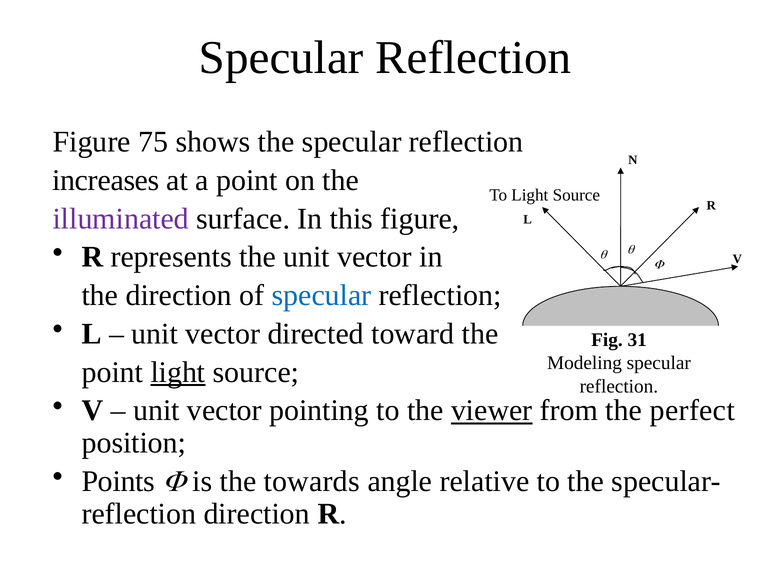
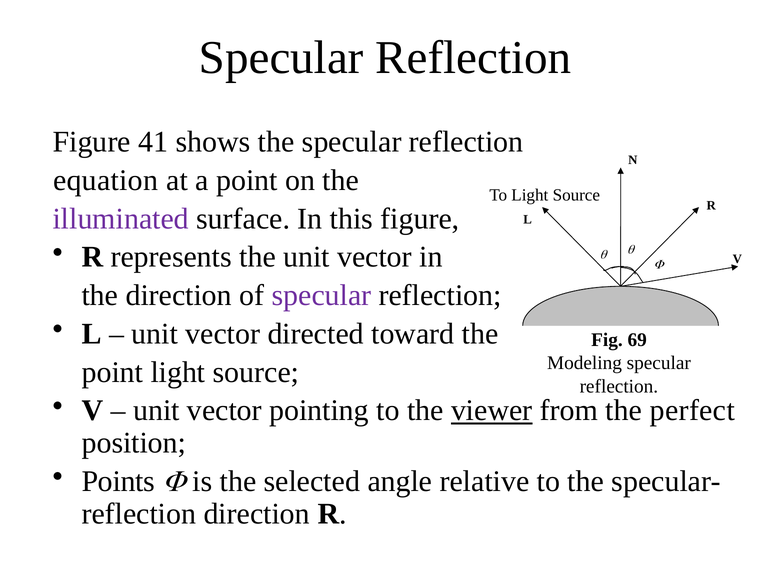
75: 75 -> 41 (153, 142)
increases: increases -> equation (106, 180)
specular colour: blue -> purple (321, 296)
31: 31 -> 69 (637, 340)
light underline: present -> none (178, 372)
towards: towards -> selected (312, 482)
